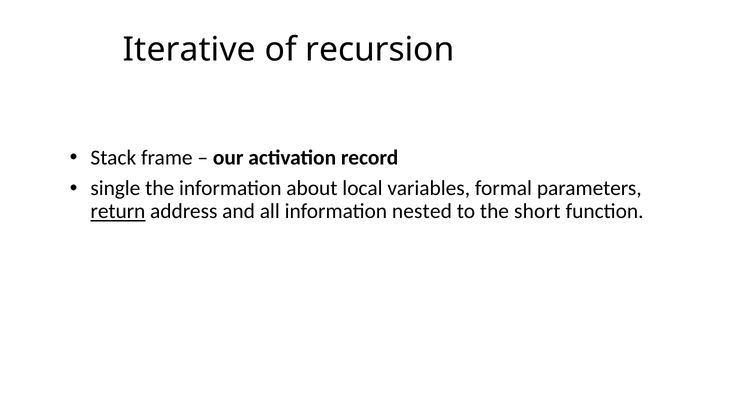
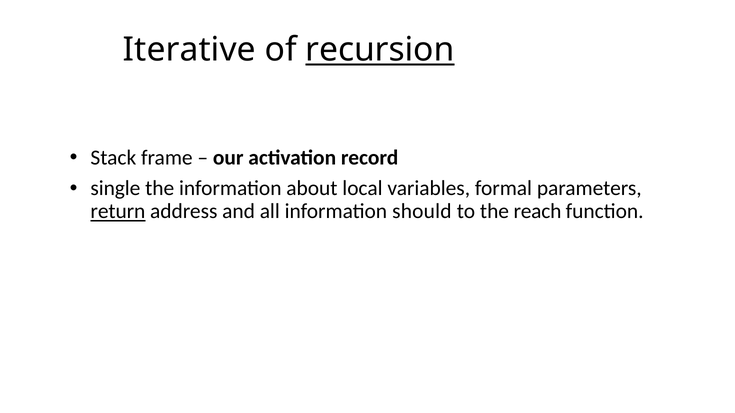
recursion underline: none -> present (380, 50)
nested: nested -> should (422, 212)
short: short -> reach (537, 212)
